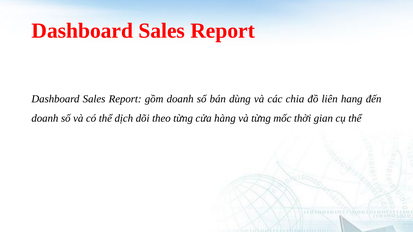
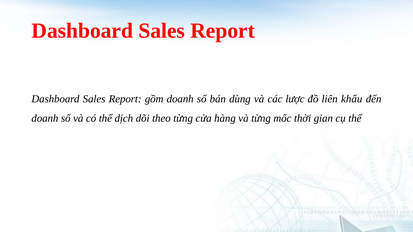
chia: chia -> lược (295, 99)
hang: hang -> khẩu (352, 99)
